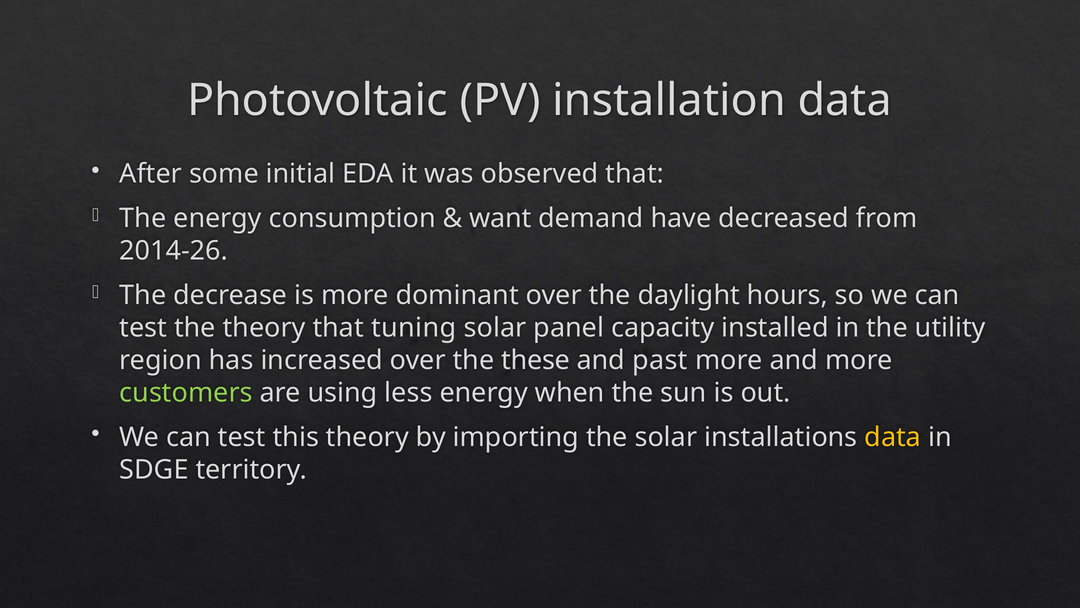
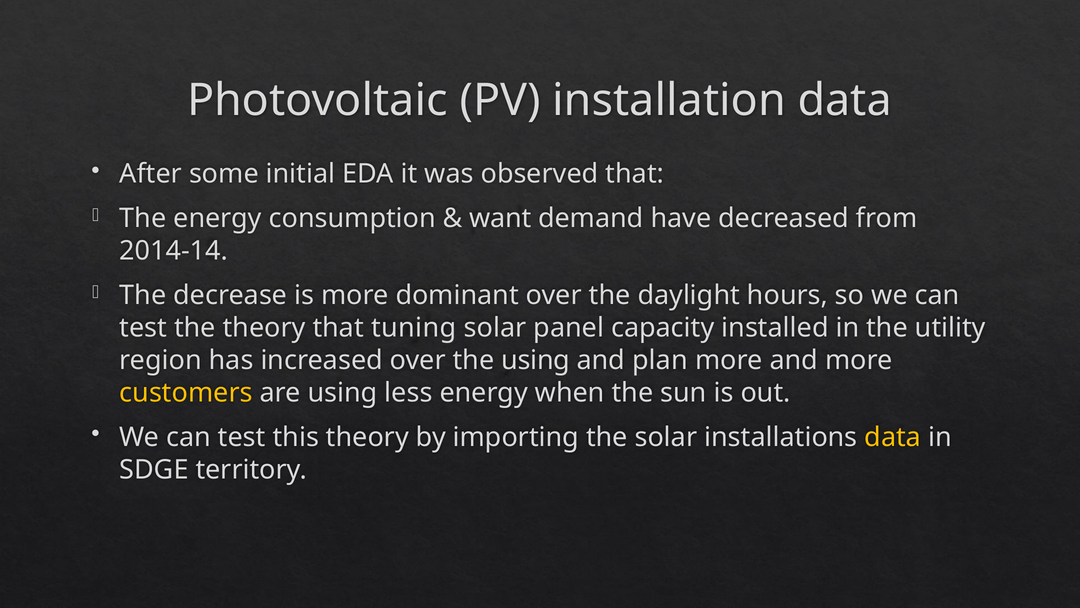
2014-26: 2014-26 -> 2014-14 (174, 251)
the these: these -> using (536, 360)
past: past -> plan (660, 360)
customers colour: light green -> yellow (186, 393)
